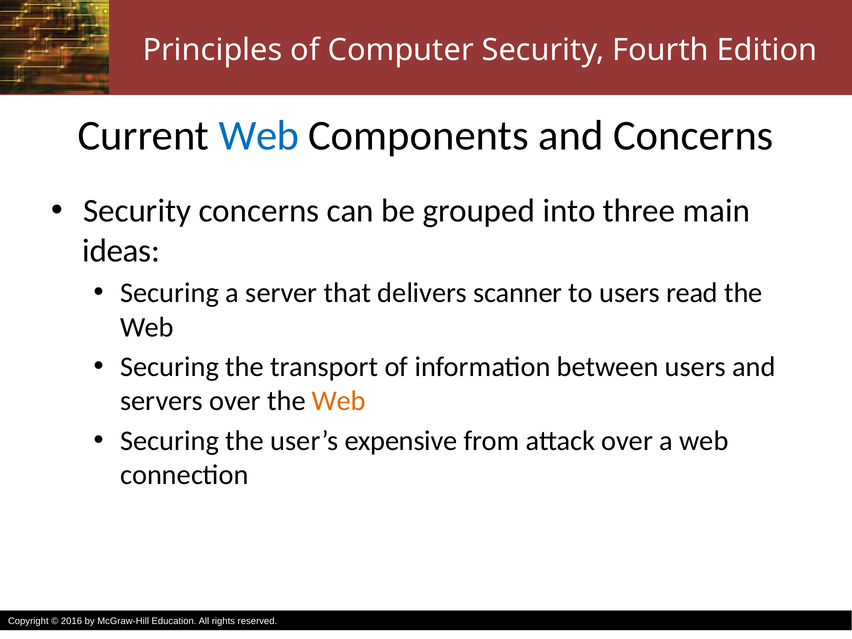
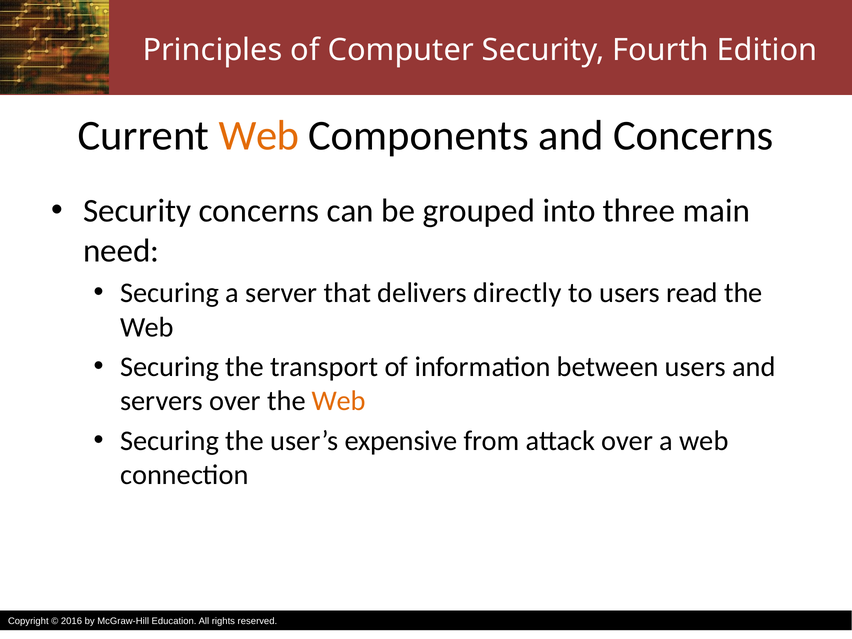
Web colour: blue -> orange (259, 136)
ideas: ideas -> need (121, 251)
scanner: scanner -> directly (517, 293)
